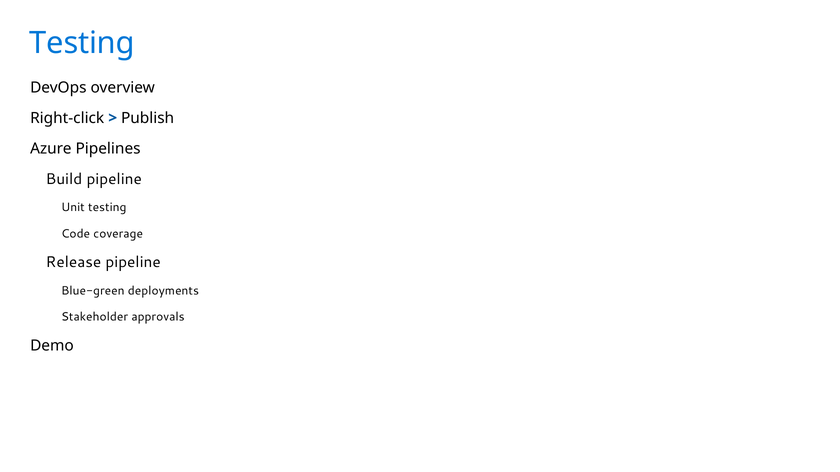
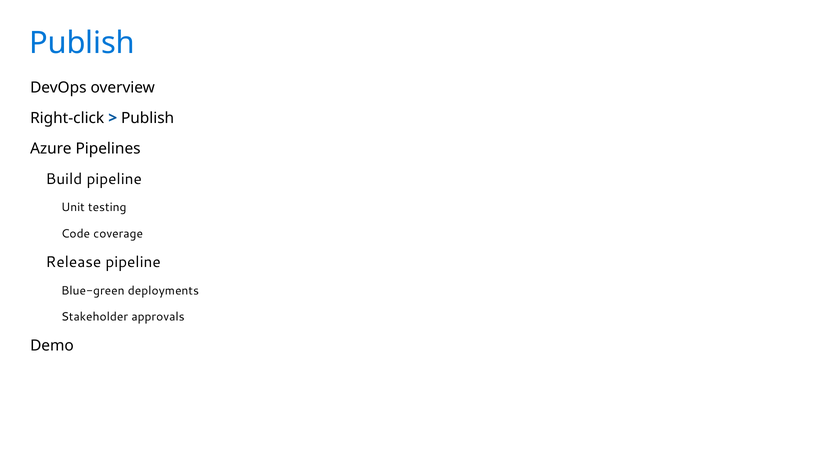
Testing: Testing -> Publish (82, 43)
